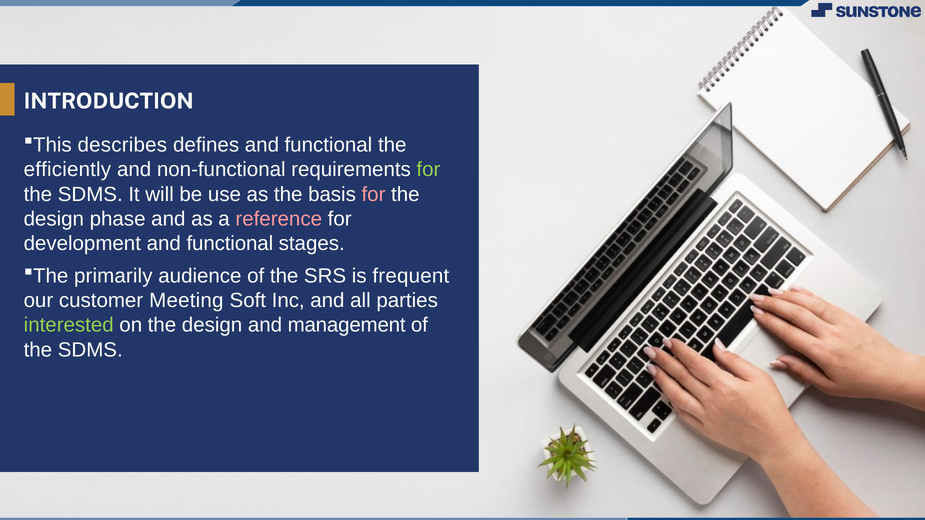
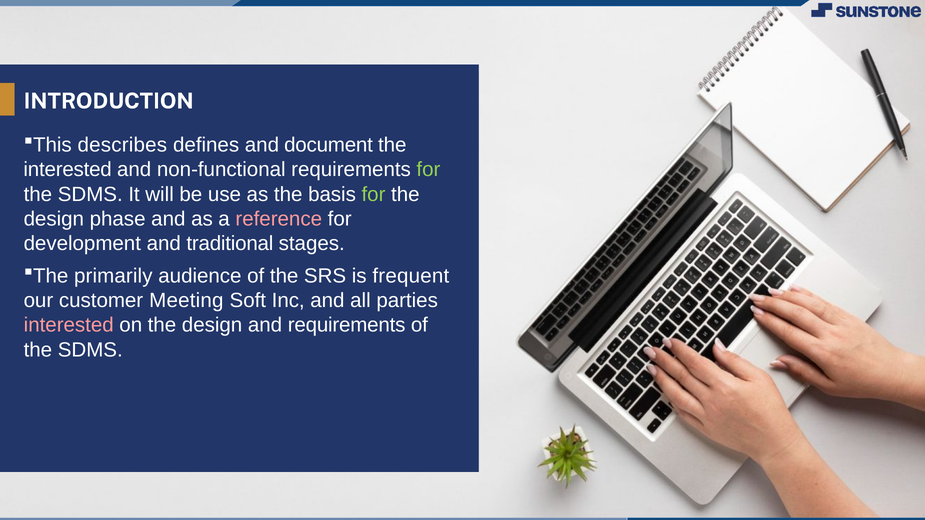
defines and functional: functional -> document (329, 145)
efficiently: efficiently -> interested (68, 170)
for colour: pink -> light green (374, 194)
development and functional: functional -> traditional (230, 244)
interested colour: light green -> pink (69, 325)
and management: management -> requirements (347, 325)
